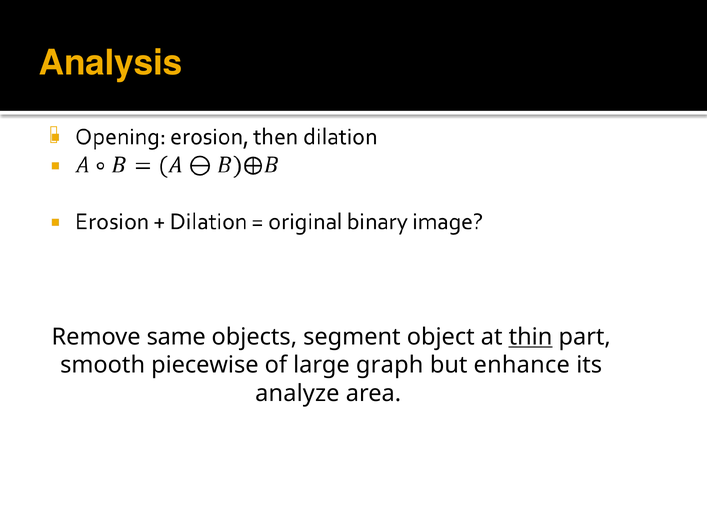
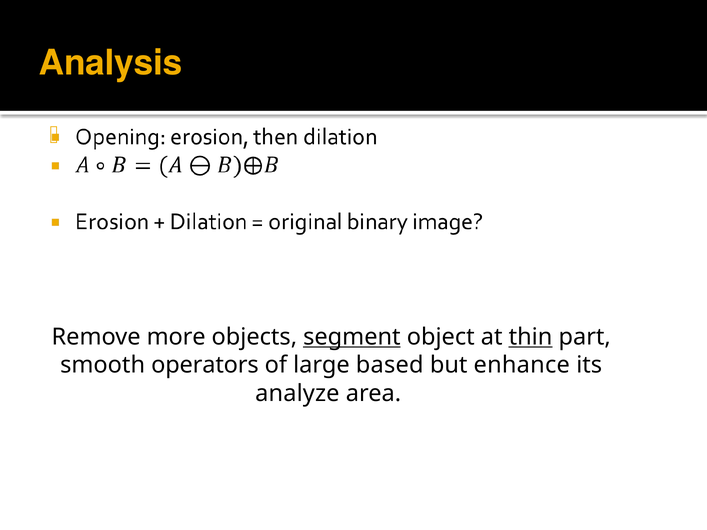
same: same -> more (176, 337)
segment underline: none -> present (352, 337)
piecewise: piecewise -> operators (205, 365)
graph: graph -> based (390, 365)
